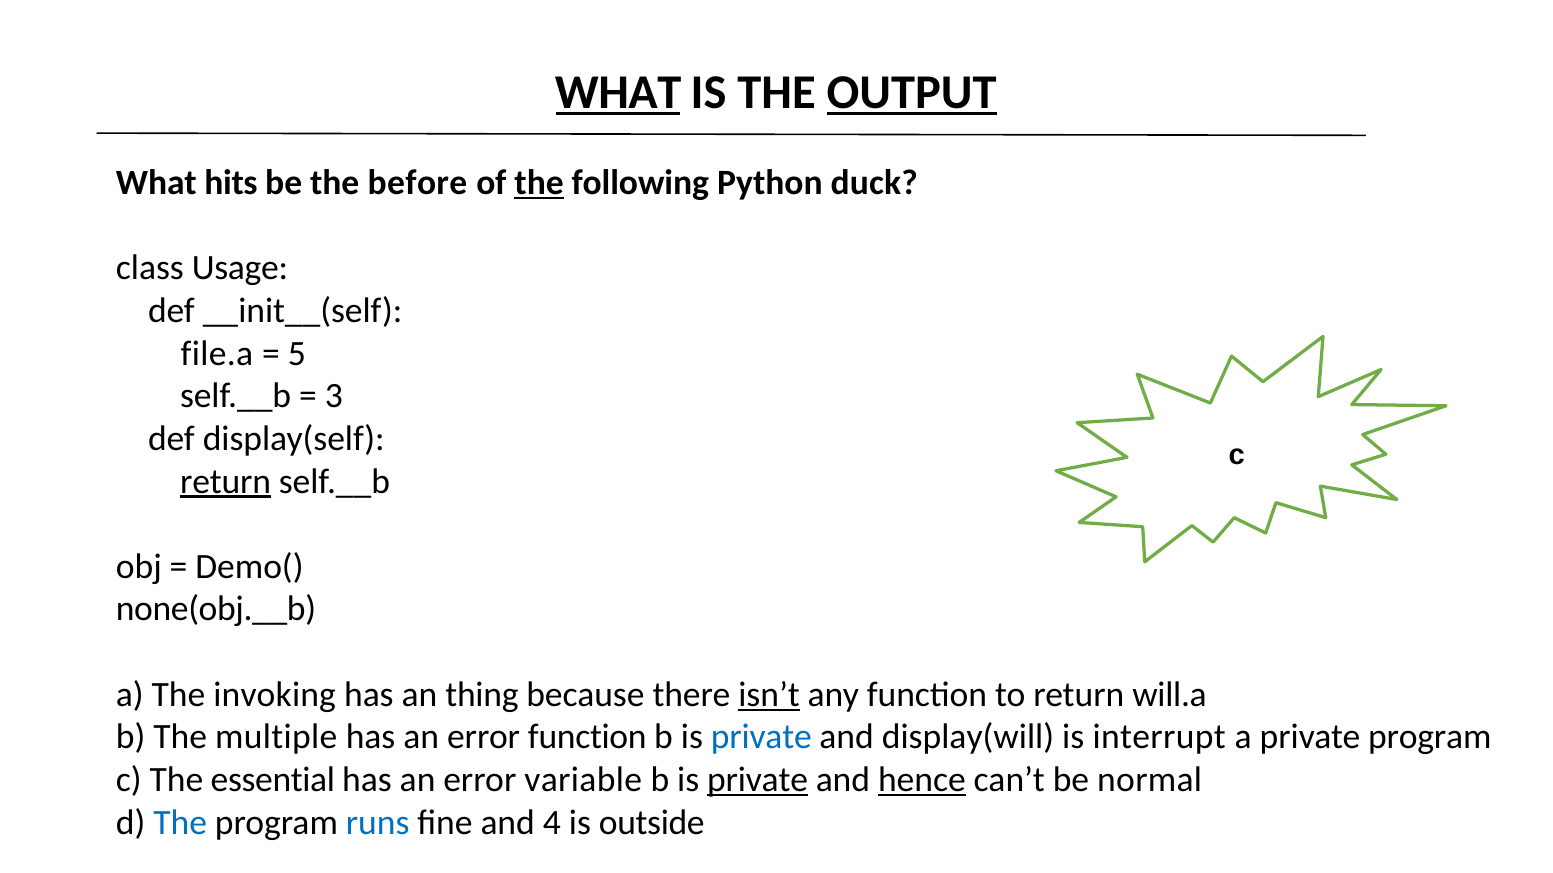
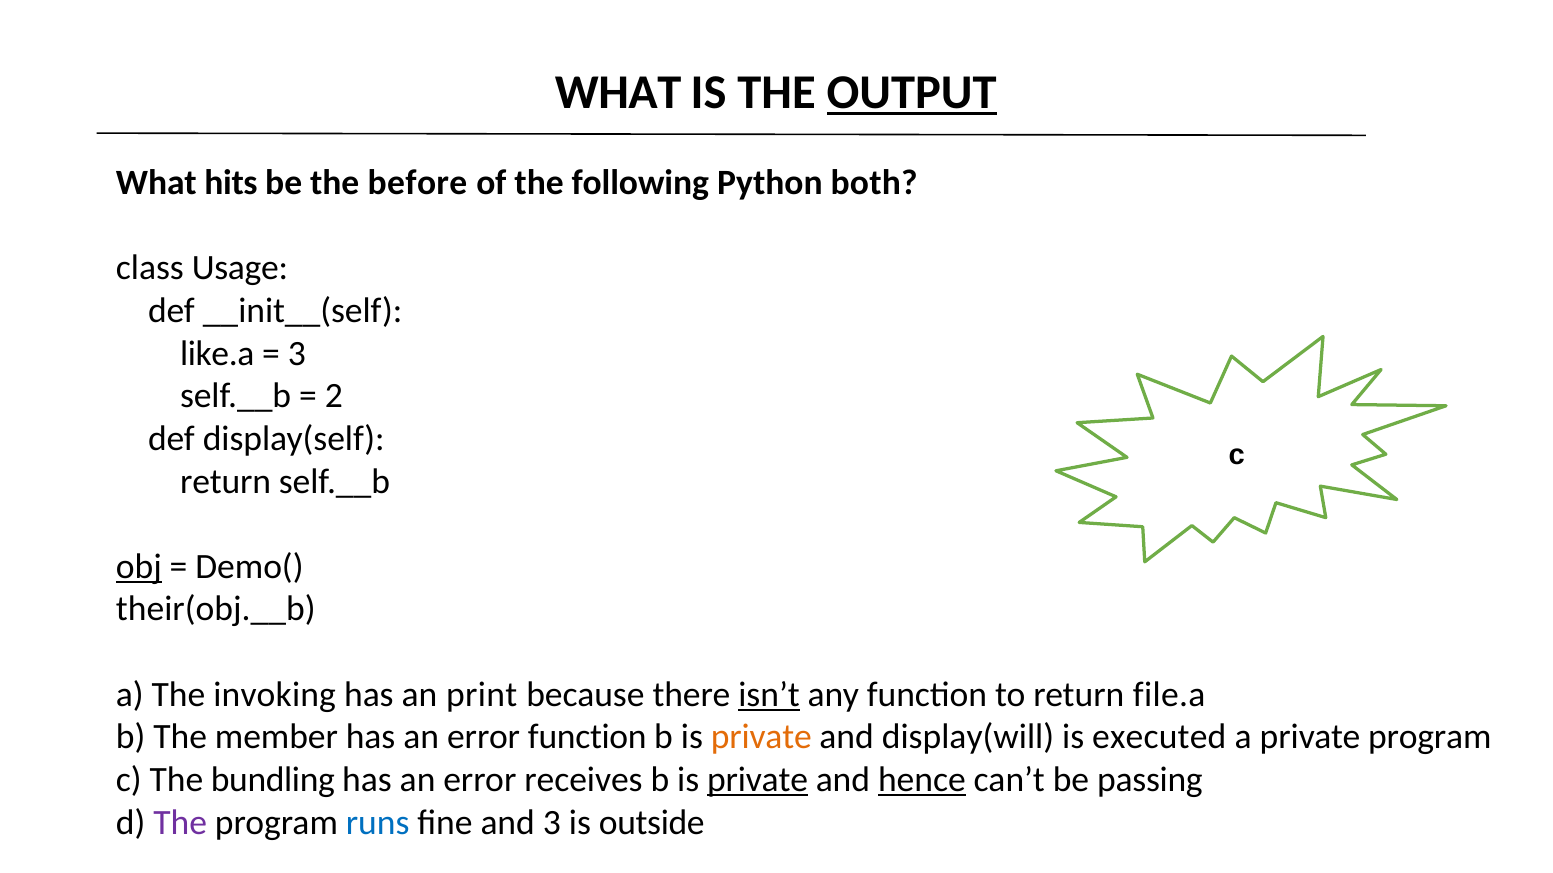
WHAT underline: present -> none (618, 93)
the underline: present -> none (539, 183)
duck: duck -> both (874, 183)
file.a: file.a -> like.a (217, 353)
5: 5 -> 3 (297, 353)
3: 3 -> 2 (334, 396)
return underline: present -> none (226, 482)
obj underline: none -> present (139, 567)
none(obj.__b: none(obj.__b -> their(obj.__b (216, 610)
thing: thing -> print (482, 695)
will.a: will.a -> file.a (1169, 695)
multiple: multiple -> member (276, 738)
private colour: blue -> orange (761, 738)
interrupt: interrupt -> executed (1159, 738)
essential: essential -> bundling (273, 780)
variable: variable -> receives (583, 780)
normal: normal -> passing (1150, 780)
The colour: blue -> purple (180, 823)
and 4: 4 -> 3 (552, 823)
